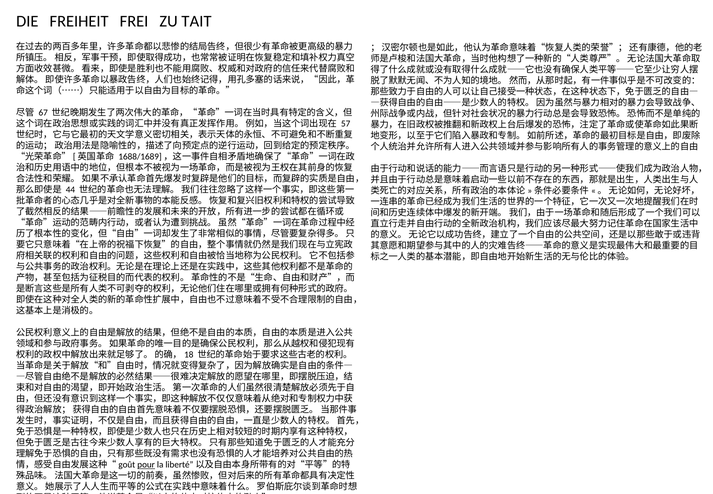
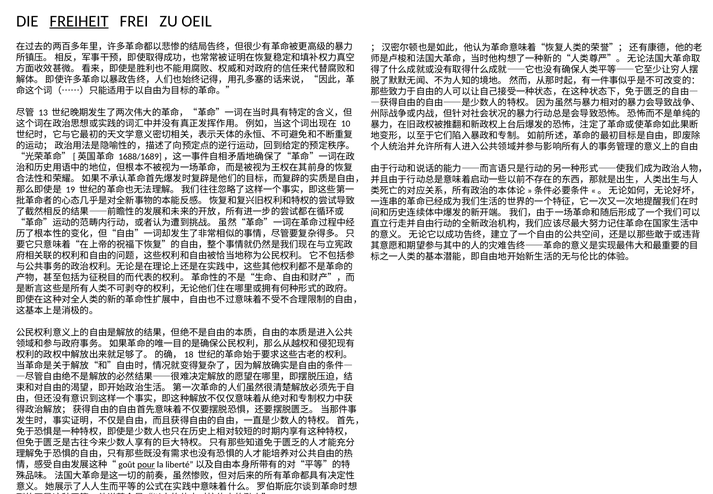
FREIHEIT underline: none -> present (79, 21)
TAIT: TAIT -> OEIL (197, 21)
67: 67 -> 13 (43, 113)
57: 57 -> 10 (346, 124)
44: 44 -> 19 (70, 190)
